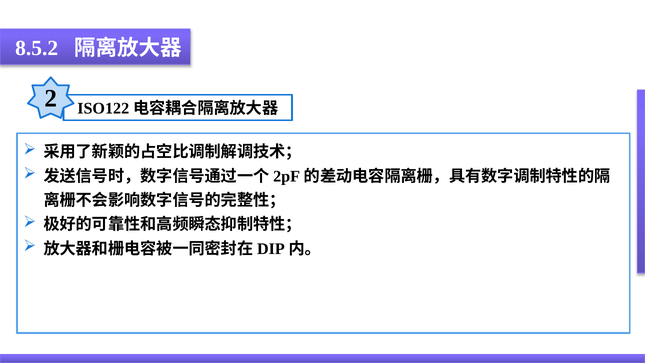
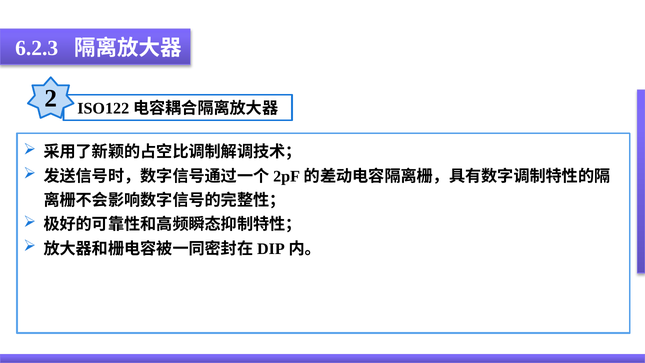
8.5.2: 8.5.2 -> 6.2.3 (37, 48)
